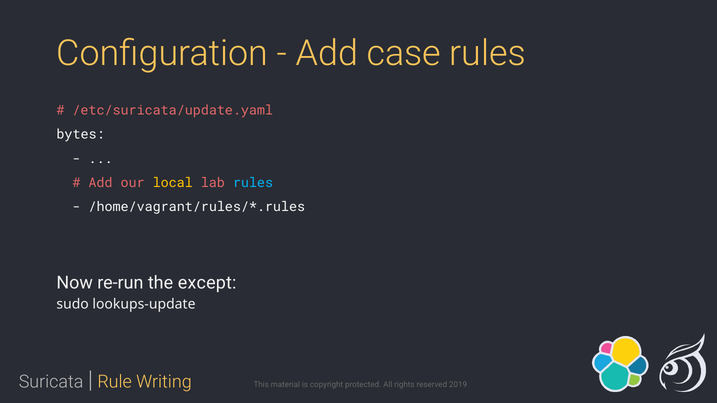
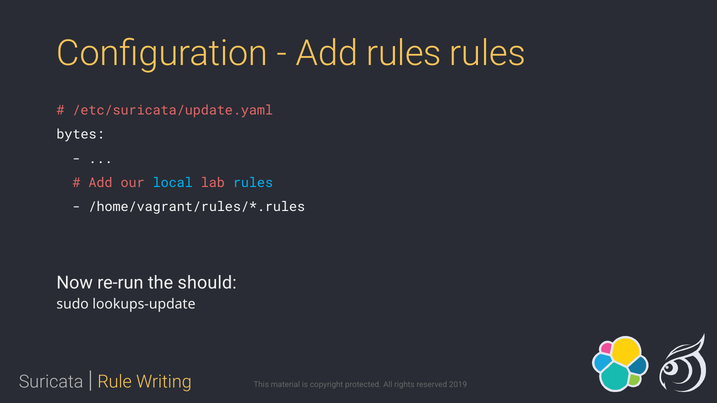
Add case: case -> rules (404, 53)
local colour: yellow -> light blue (173, 183)
except: except -> should (207, 283)
